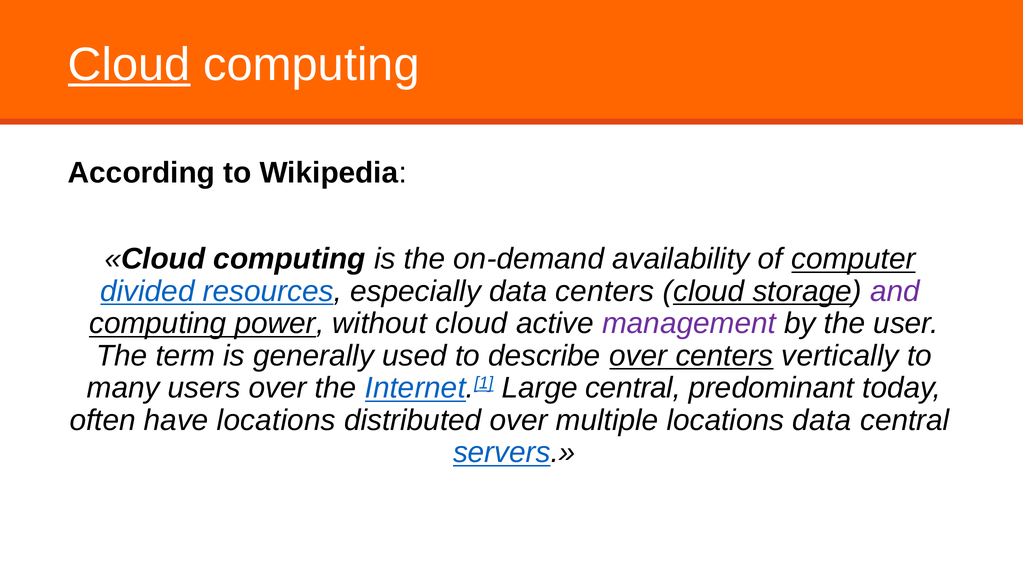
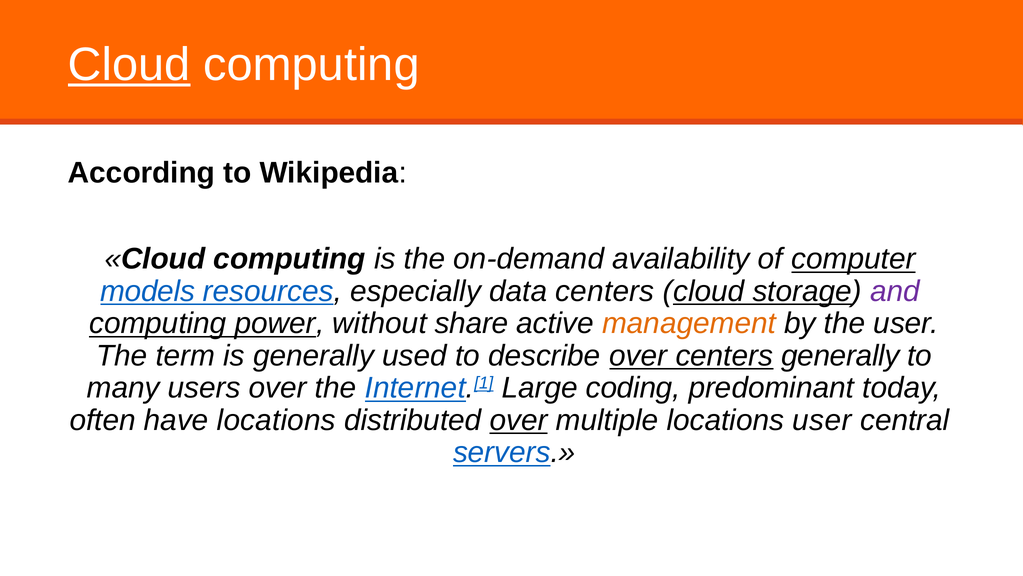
divided: divided -> models (148, 291)
without cloud: cloud -> share (472, 323)
management colour: purple -> orange (689, 323)
centers vertically: vertically -> generally (840, 355)
Large central: central -> coding (633, 388)
over underline: none -> present (519, 420)
locations data: data -> user (822, 420)
